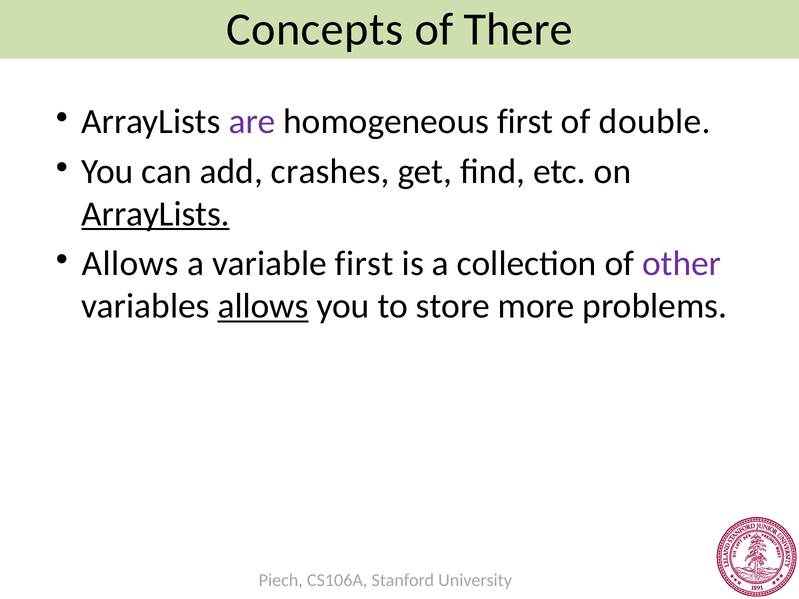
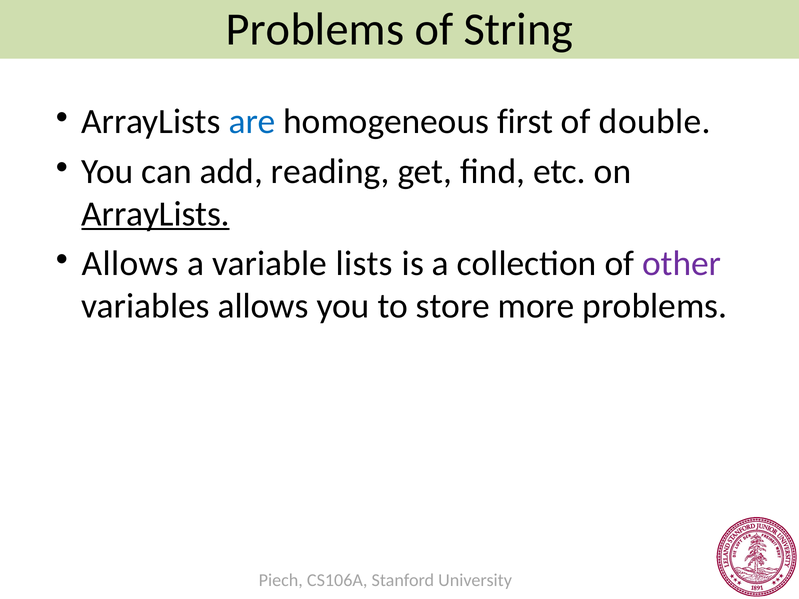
Concepts: Concepts -> Problems (315, 30)
There: There -> String (518, 30)
are colour: purple -> blue (252, 122)
crashes: crashes -> reading (330, 171)
variable first: first -> lists (364, 264)
allows underline: present -> none (263, 306)
